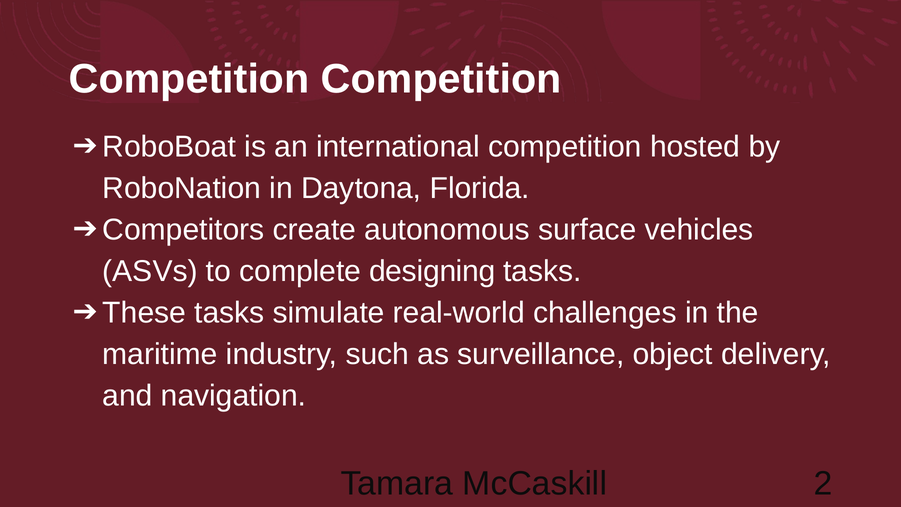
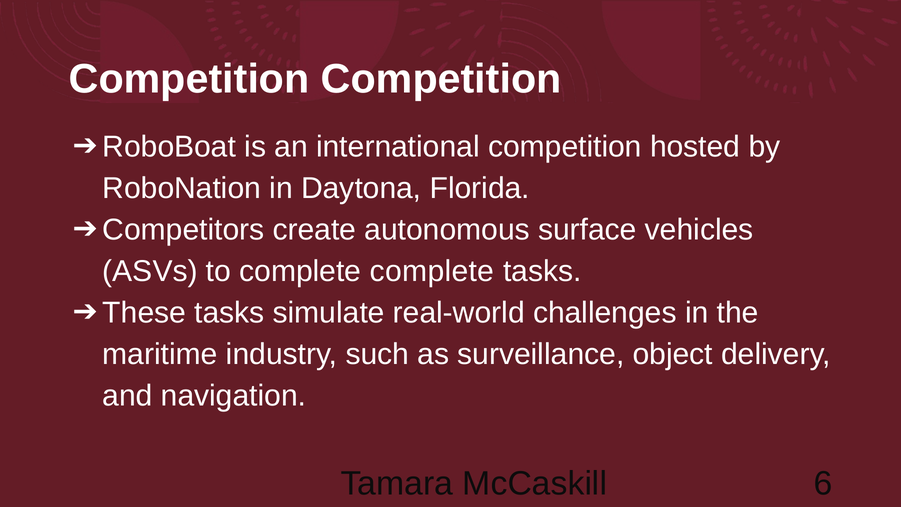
complete designing: designing -> complete (432, 271)
2: 2 -> 6 (823, 483)
